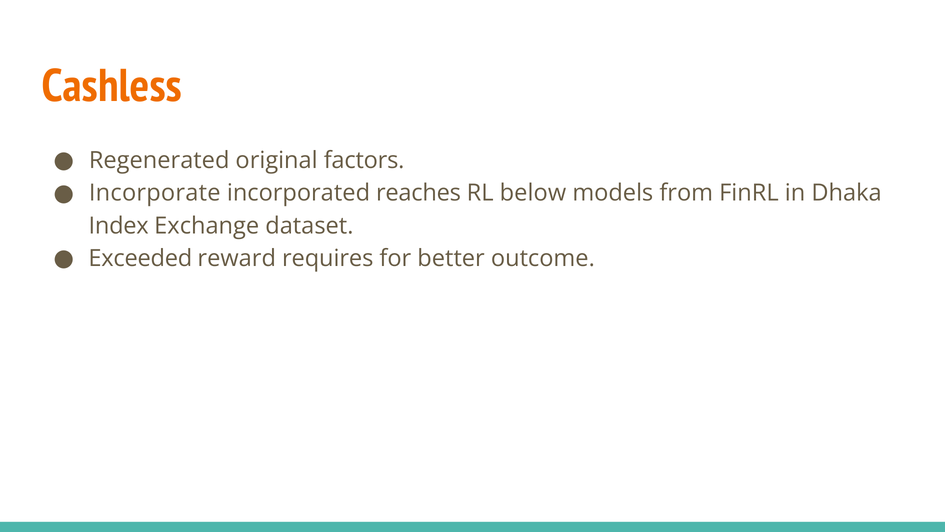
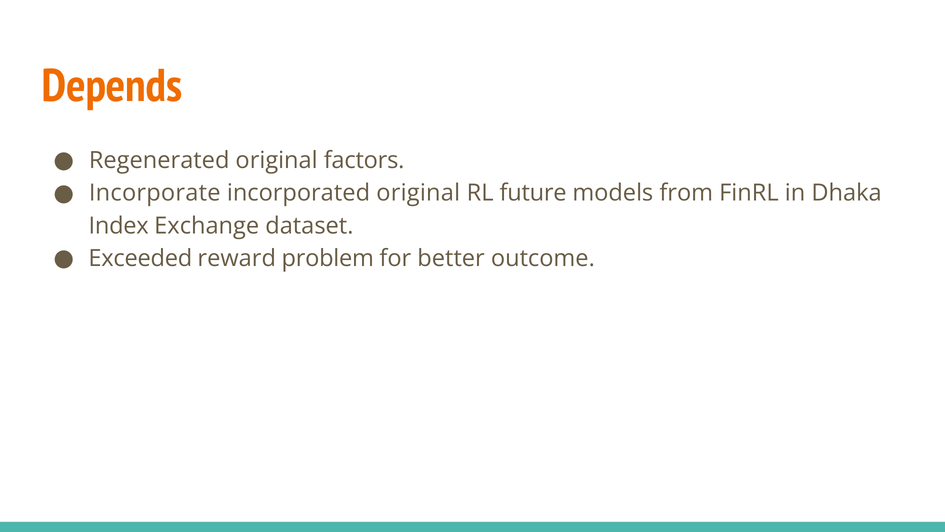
Cashless: Cashless -> Depends (112, 86)
incorporated reaches: reaches -> original (418, 193)
below: below -> future (533, 193)
requires: requires -> problem (328, 258)
